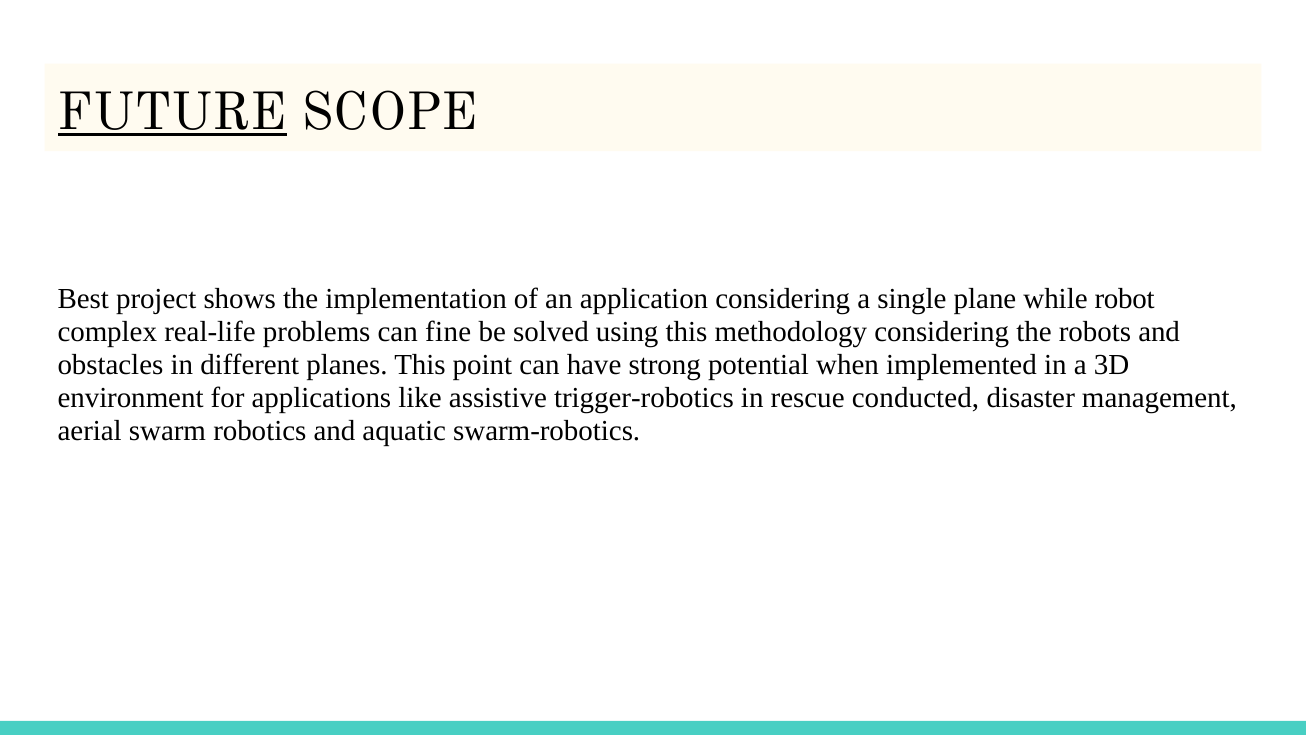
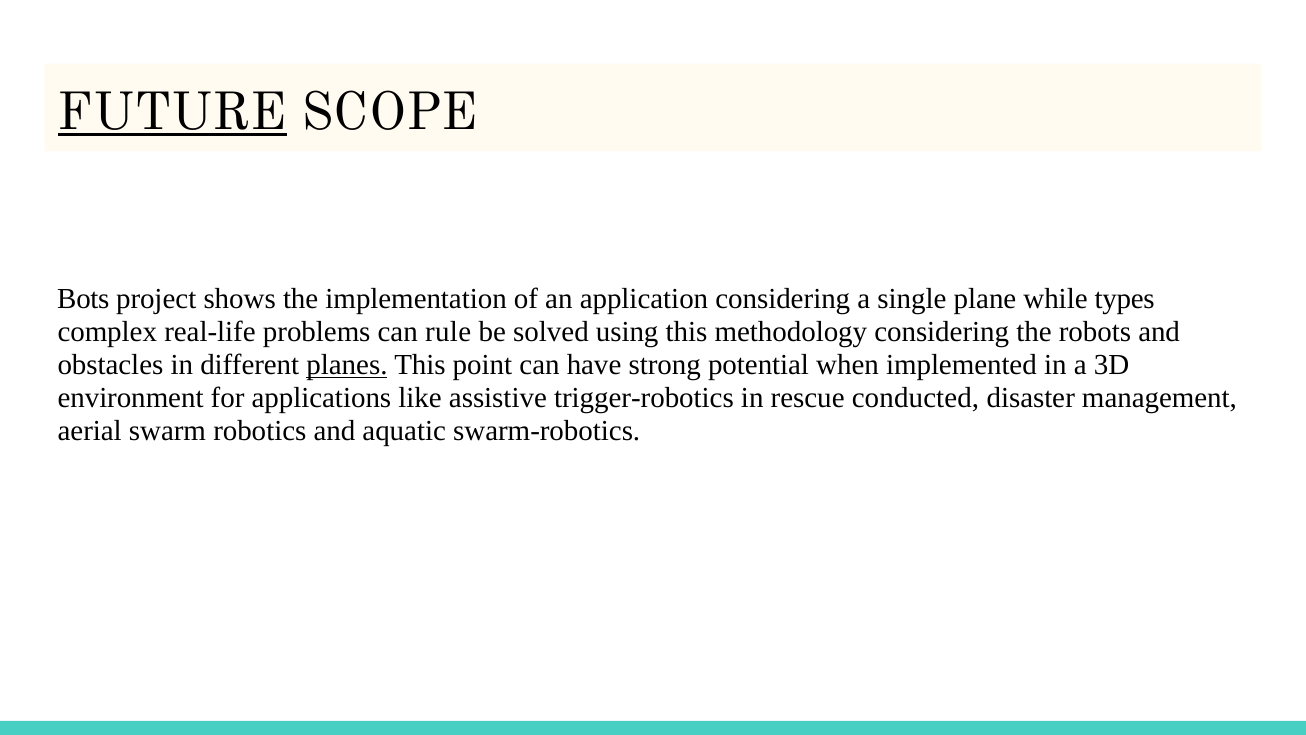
Best: Best -> Bots (83, 299)
robot: robot -> types (1125, 299)
fine: fine -> rule (448, 332)
planes underline: none -> present (347, 365)
